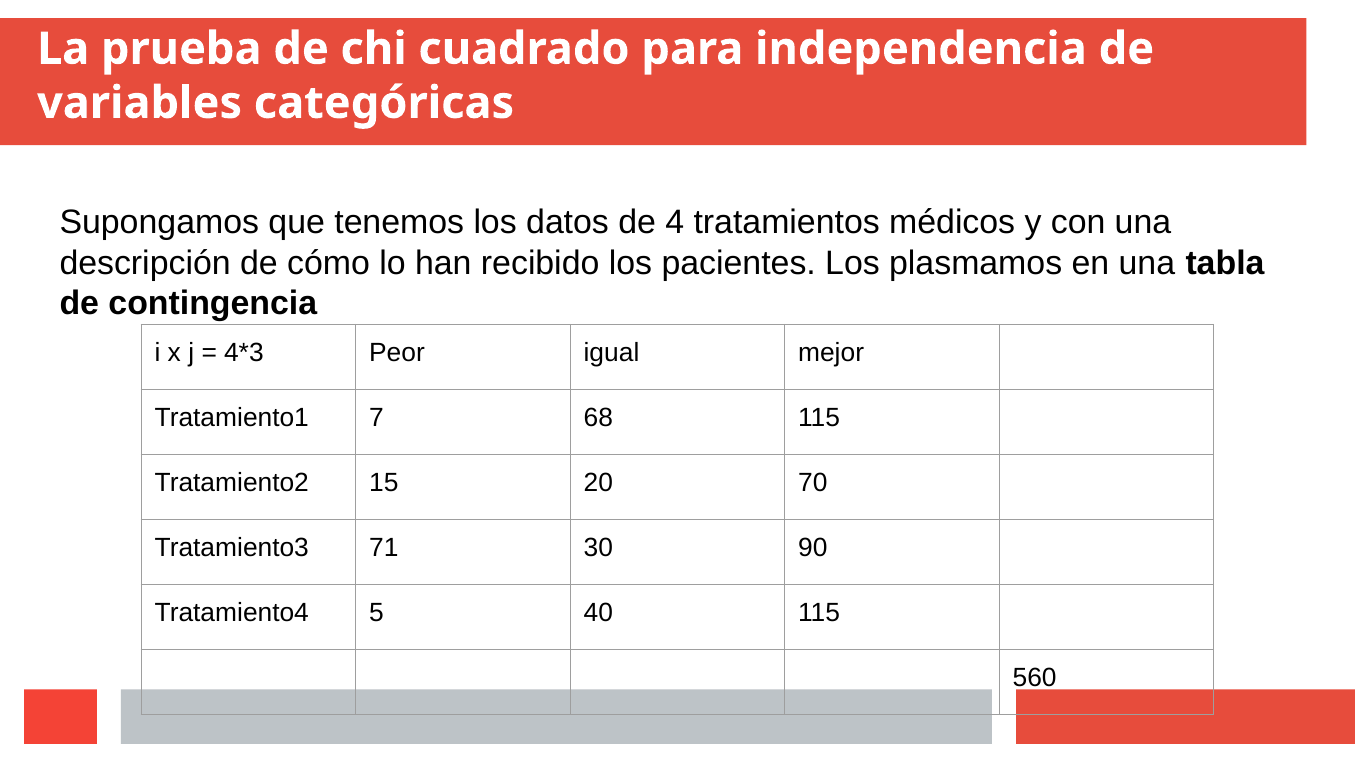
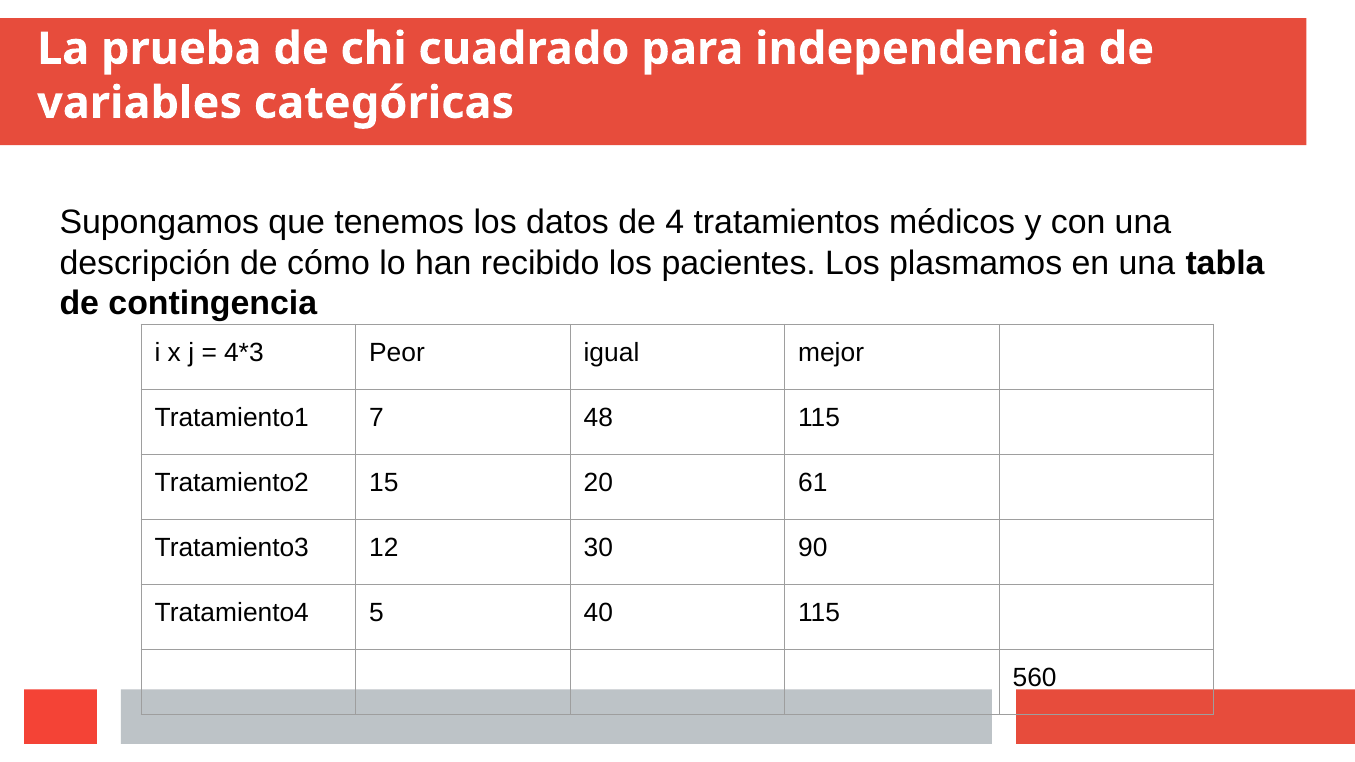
68: 68 -> 48 (598, 418)
70: 70 -> 61 (813, 483)
71: 71 -> 12 (384, 548)
